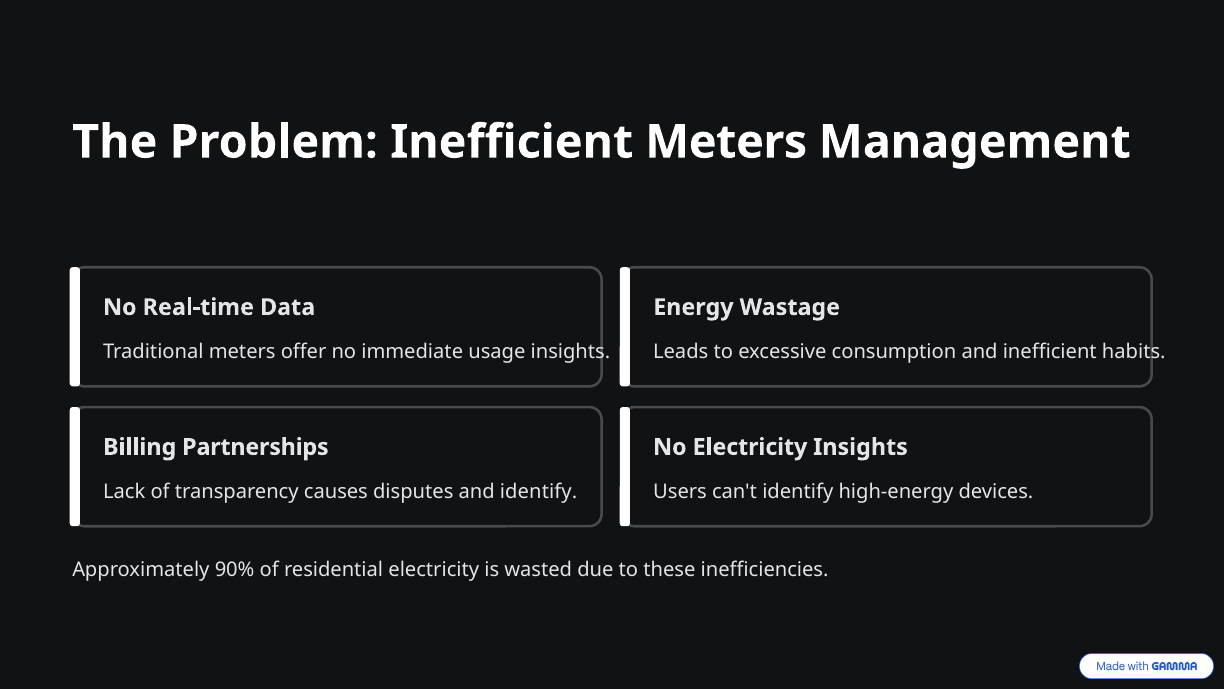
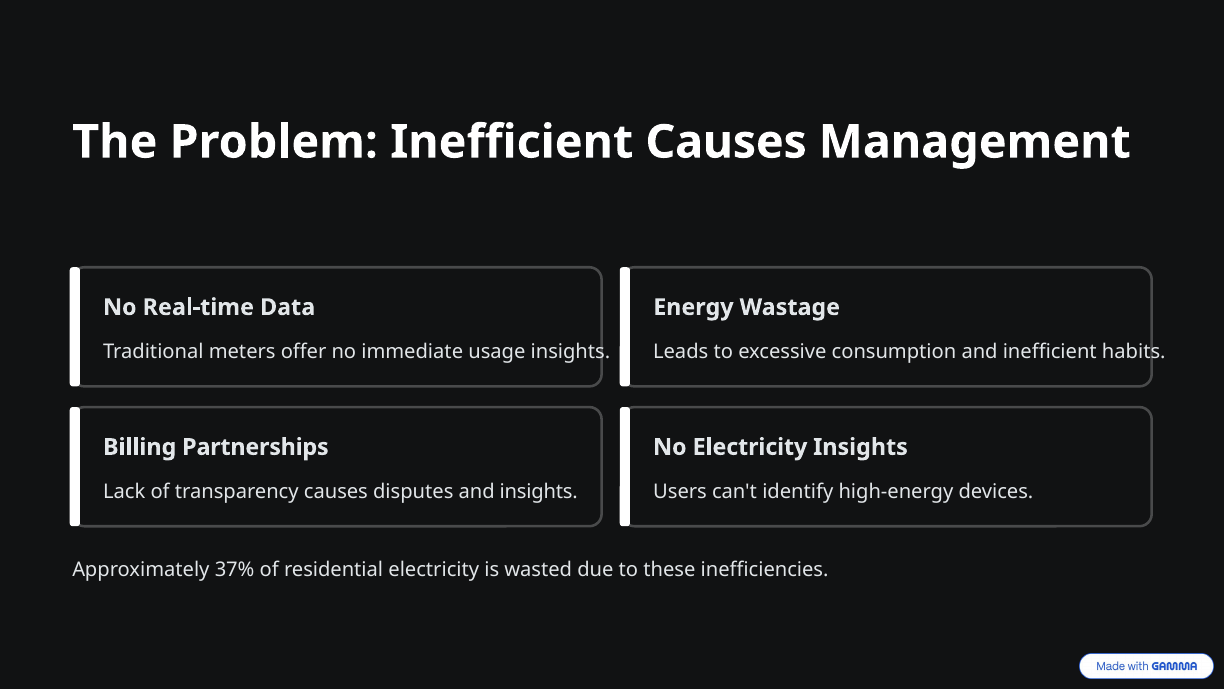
Inefficient Meters: Meters -> Causes (726, 142)
and identify: identify -> insights (539, 492)
90%: 90% -> 37% (235, 569)
